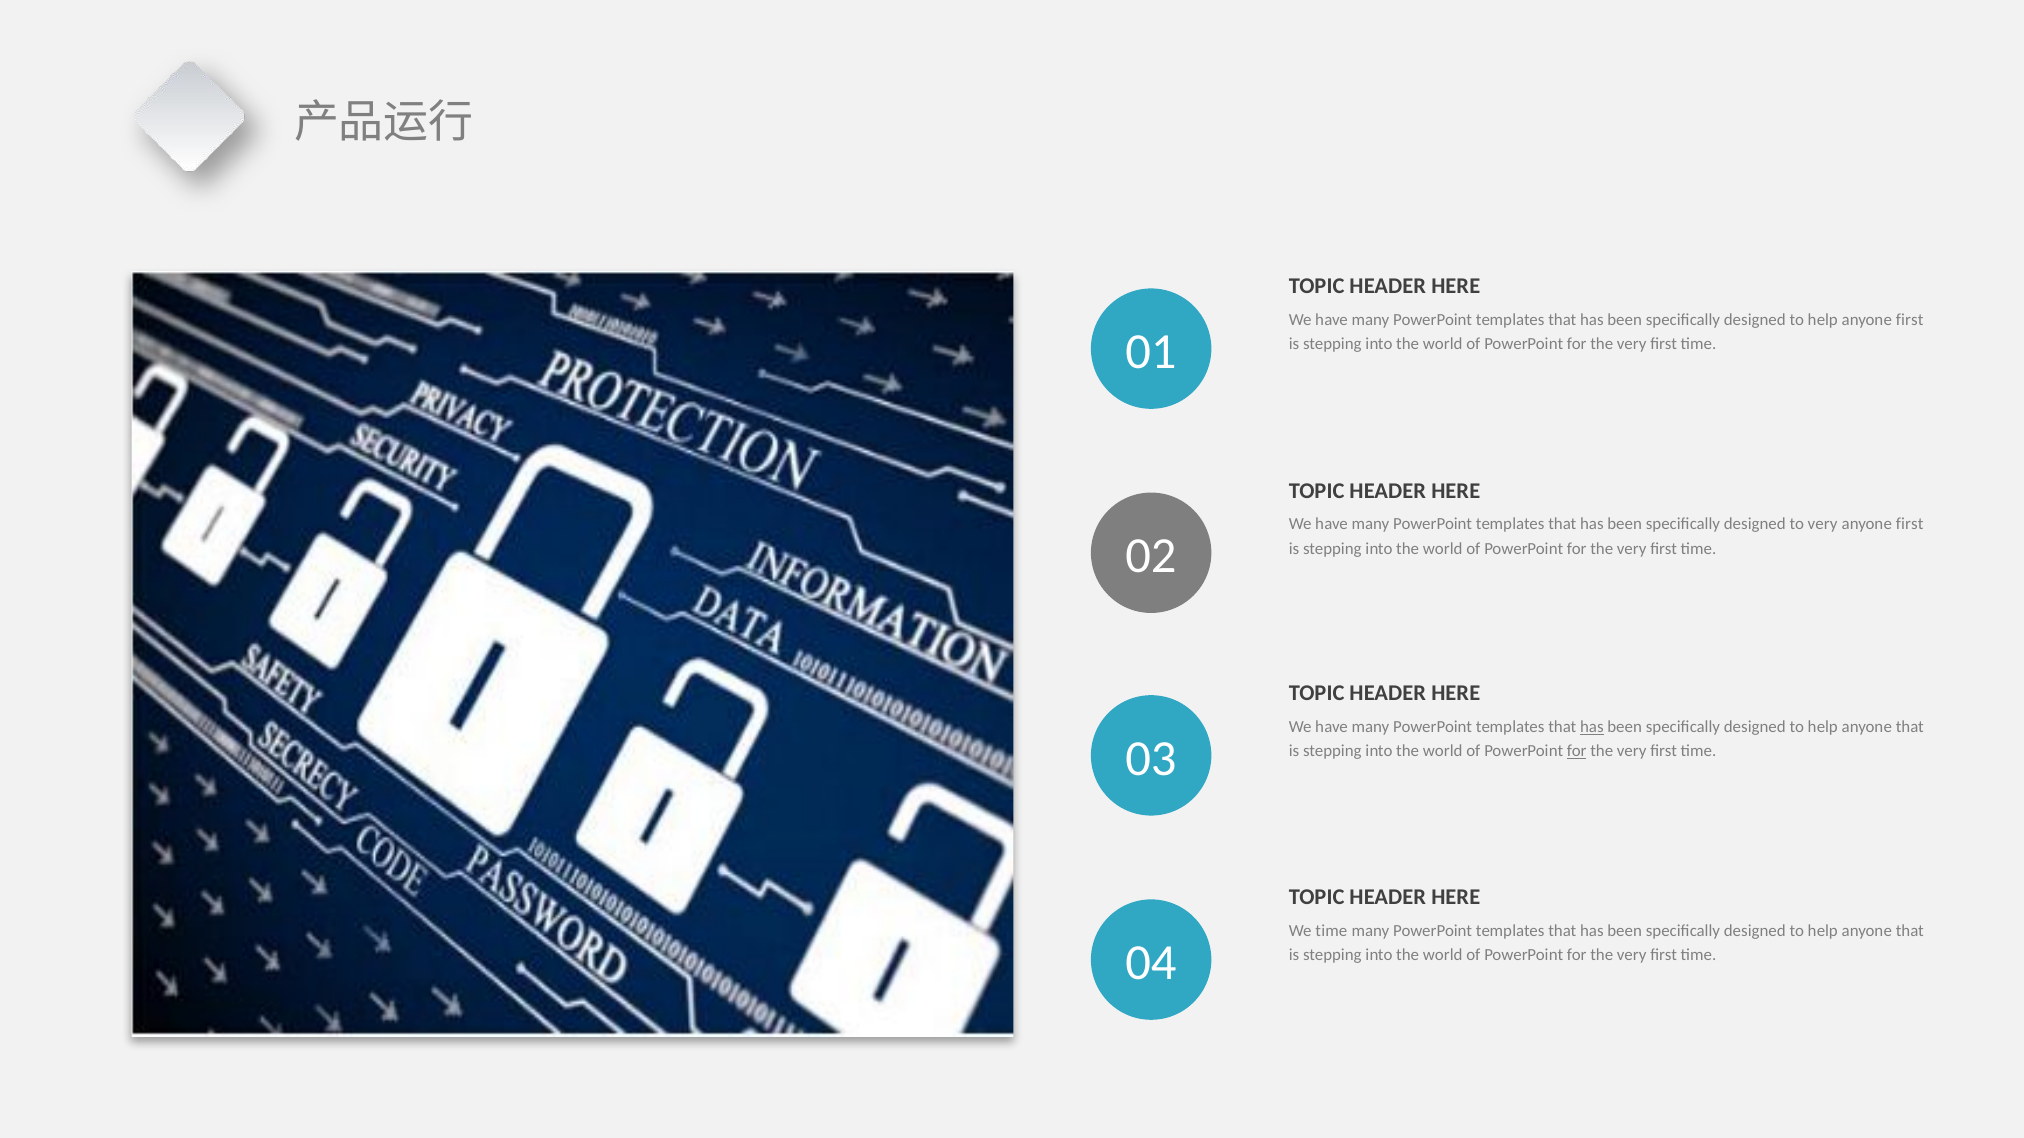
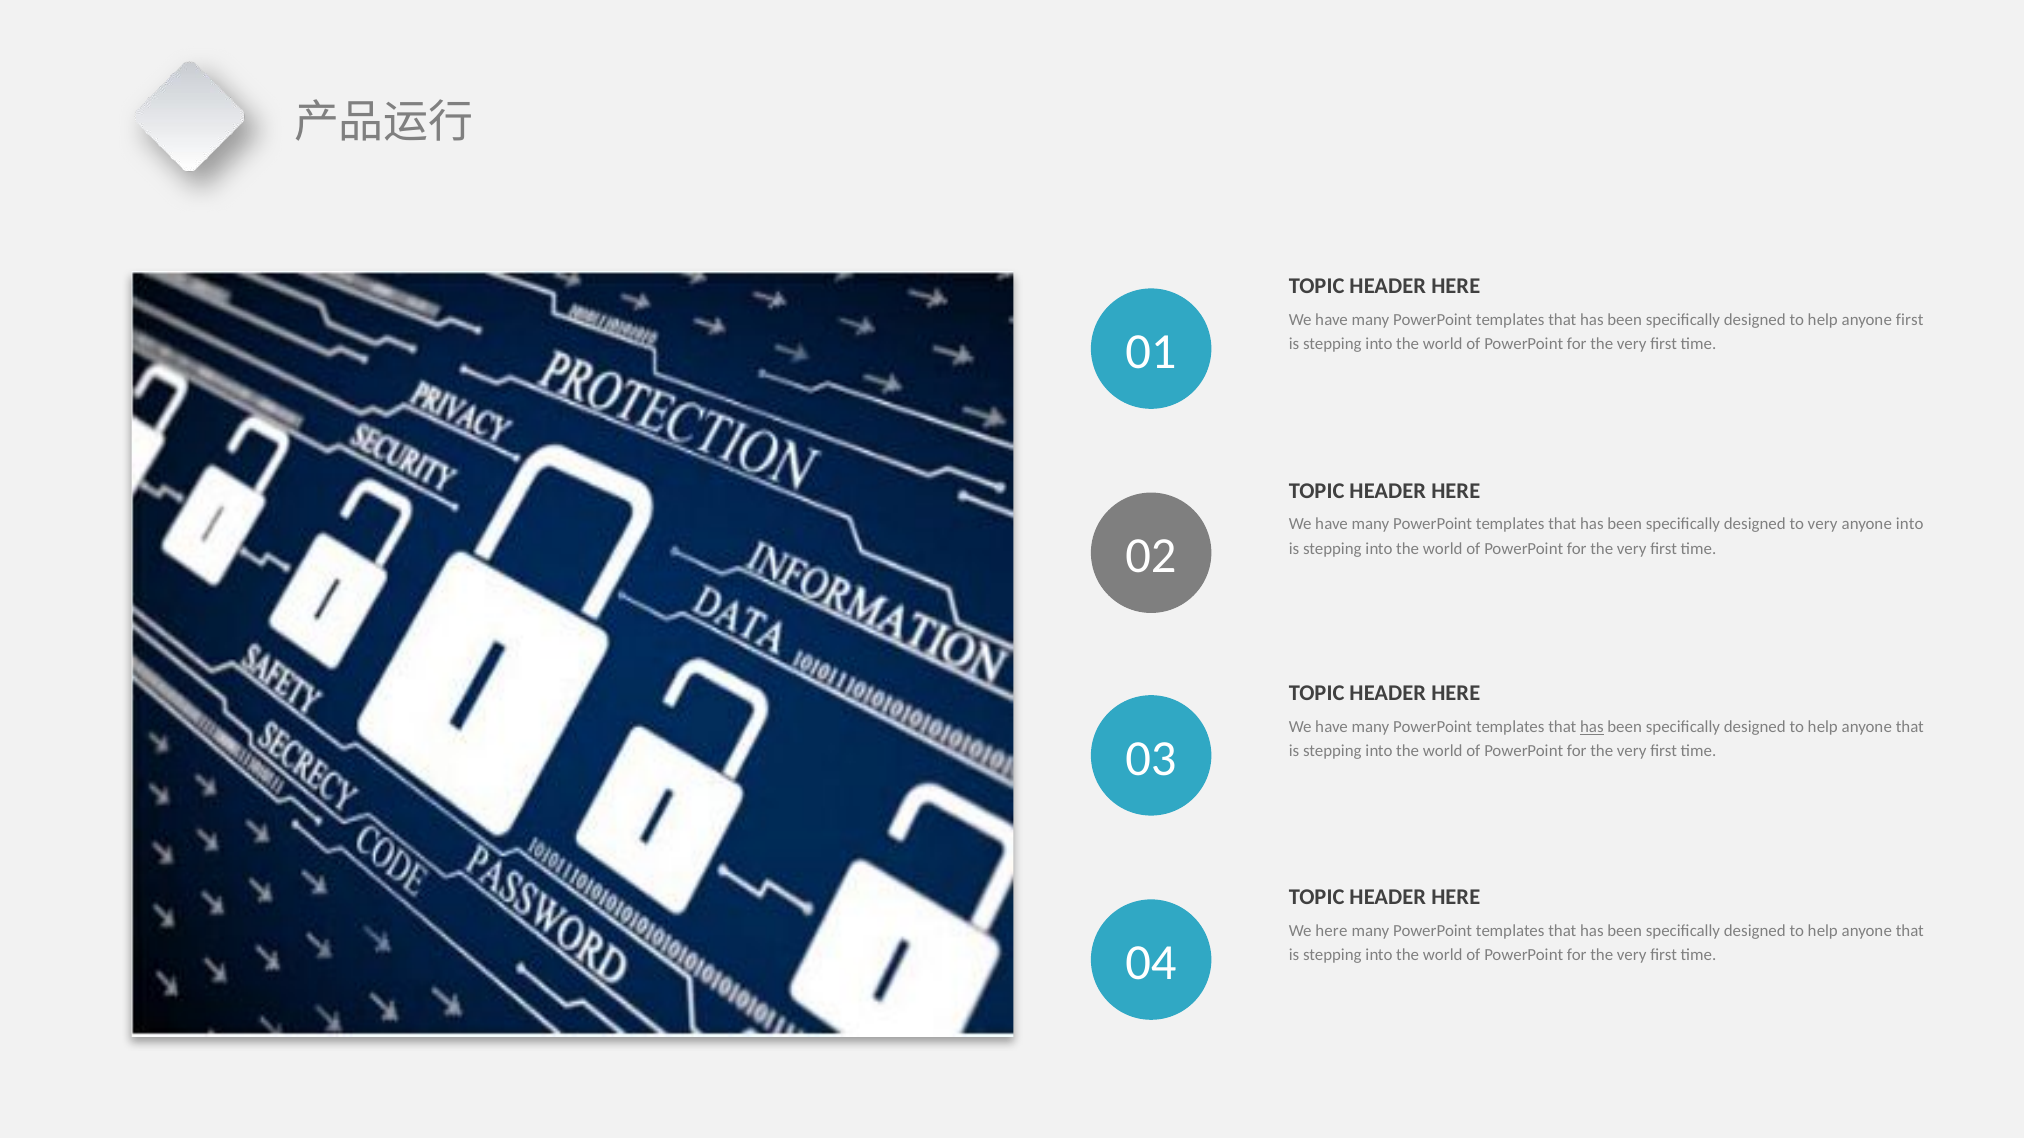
first: first -> into (1910, 524)
for underline: present -> none (1577, 751)
We time: time -> here (1331, 931)
